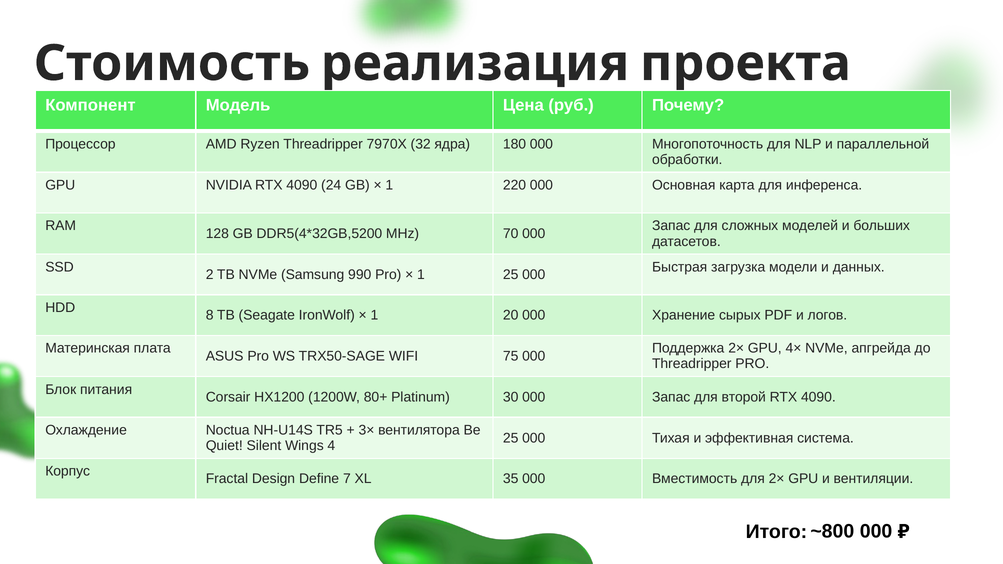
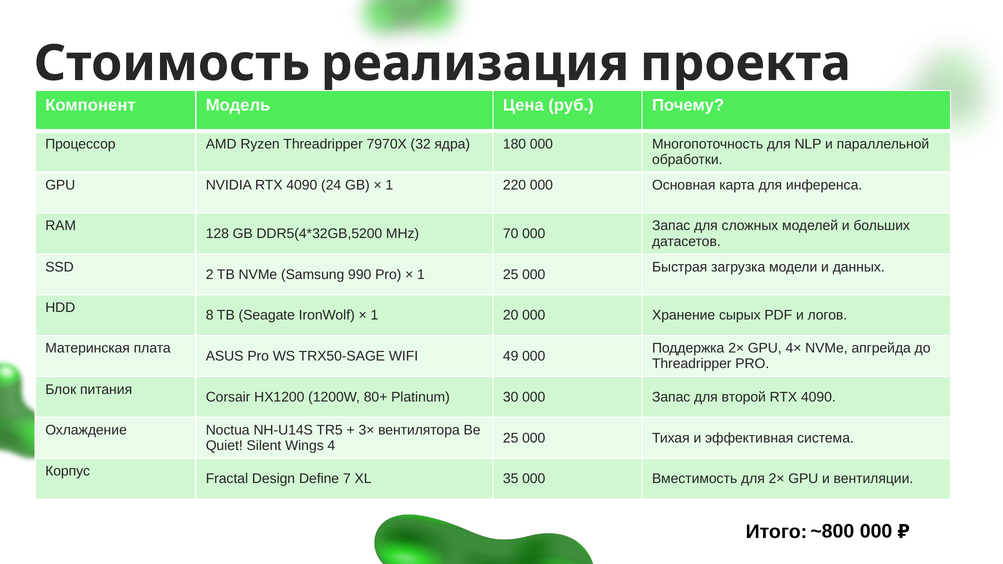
75: 75 -> 49 (511, 356)
